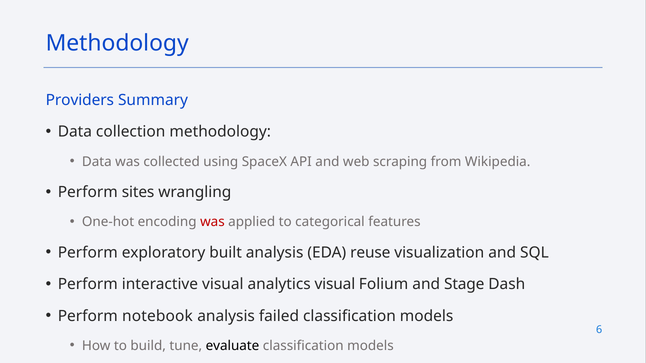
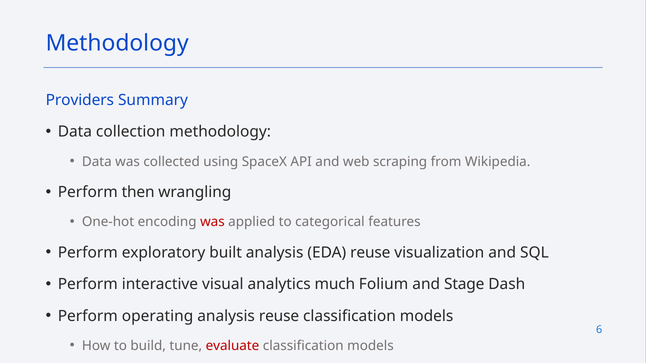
sites: sites -> then (138, 192)
analytics visual: visual -> much (335, 285)
notebook: notebook -> operating (158, 316)
analysis failed: failed -> reuse (279, 316)
evaluate colour: black -> red (232, 346)
